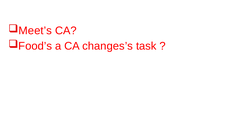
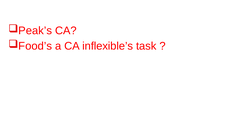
Meet’s: Meet’s -> Peak’s (35, 31)
changes’s: changes’s -> inflexible’s (108, 46)
